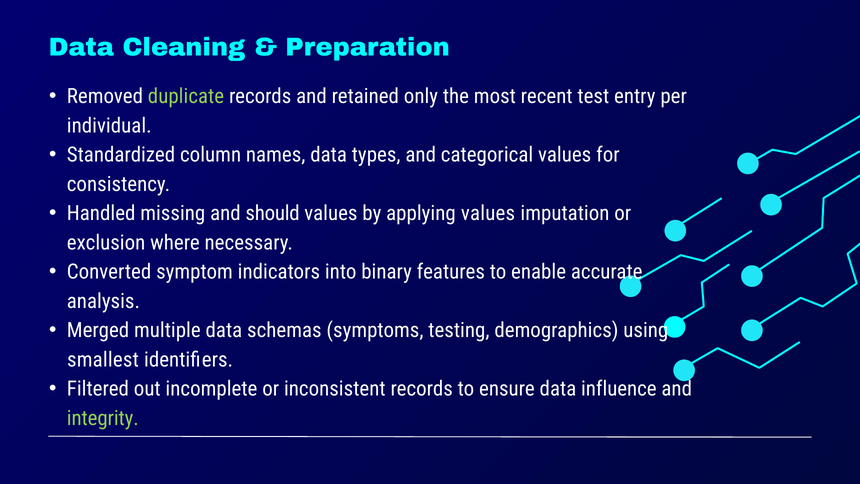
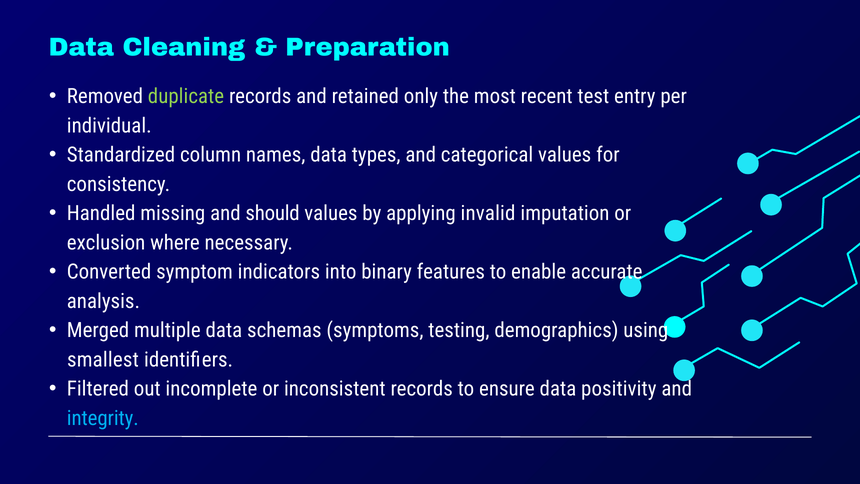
applying values: values -> invalid (488, 213)
influence: influence -> positivity (619, 389)
integrity colour: light green -> light blue (103, 418)
